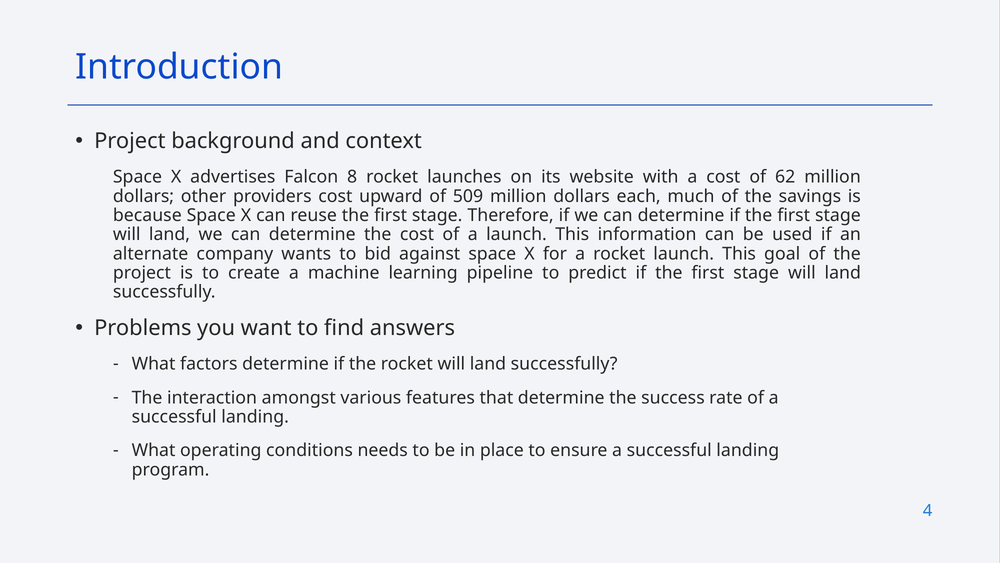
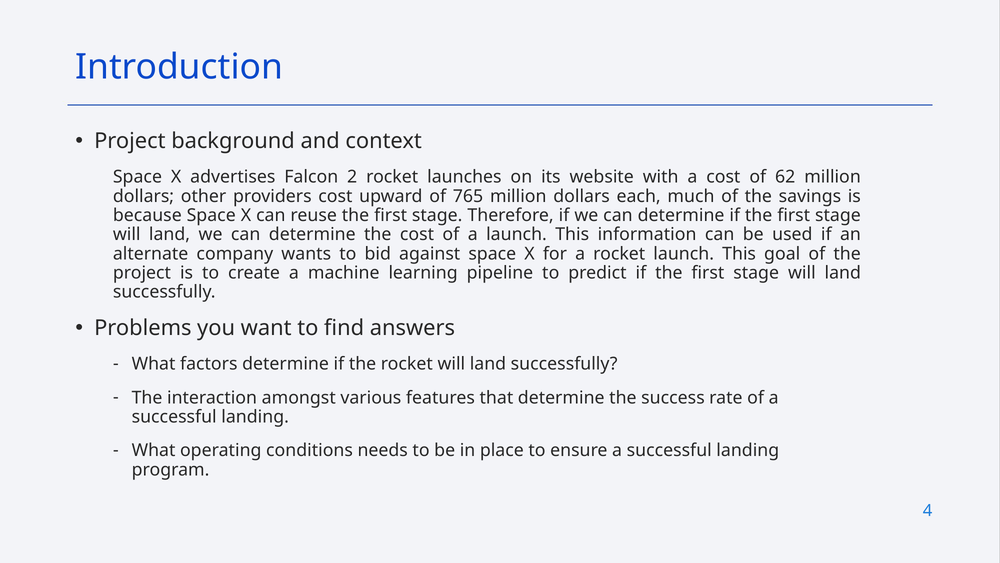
8: 8 -> 2 (352, 177)
509: 509 -> 765 (468, 196)
